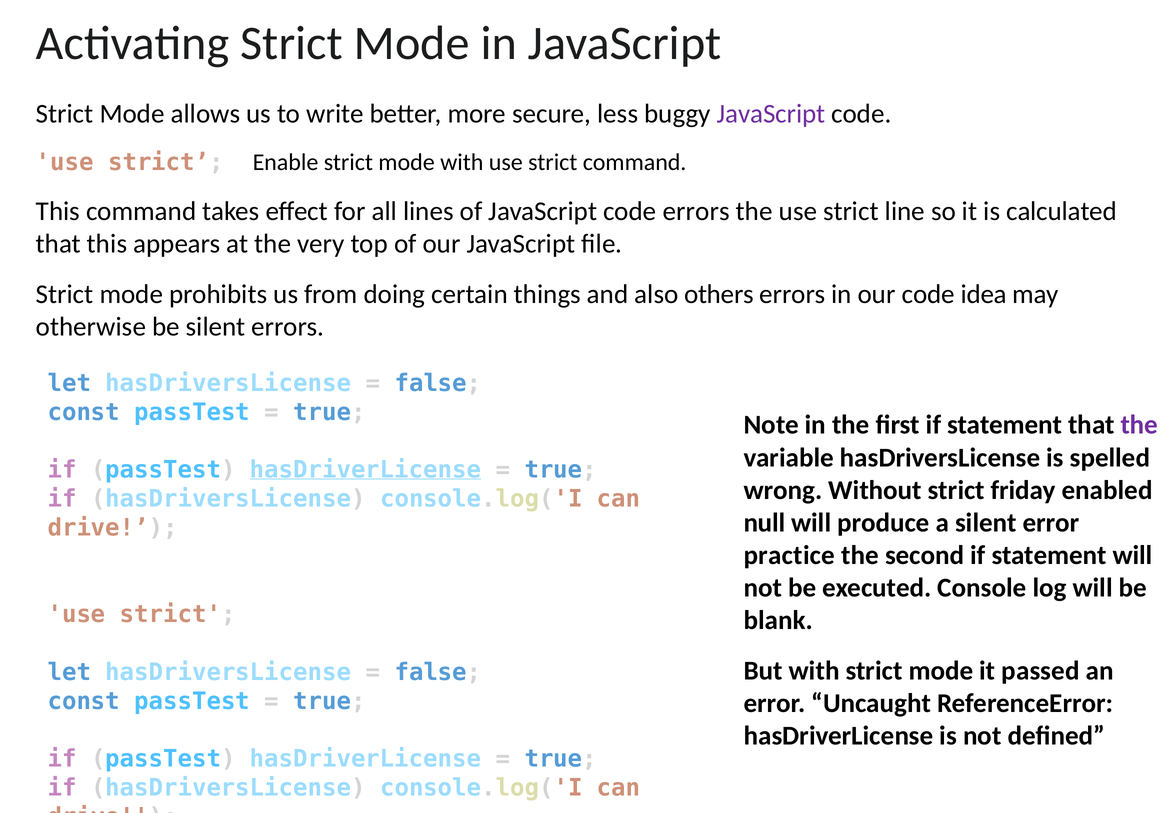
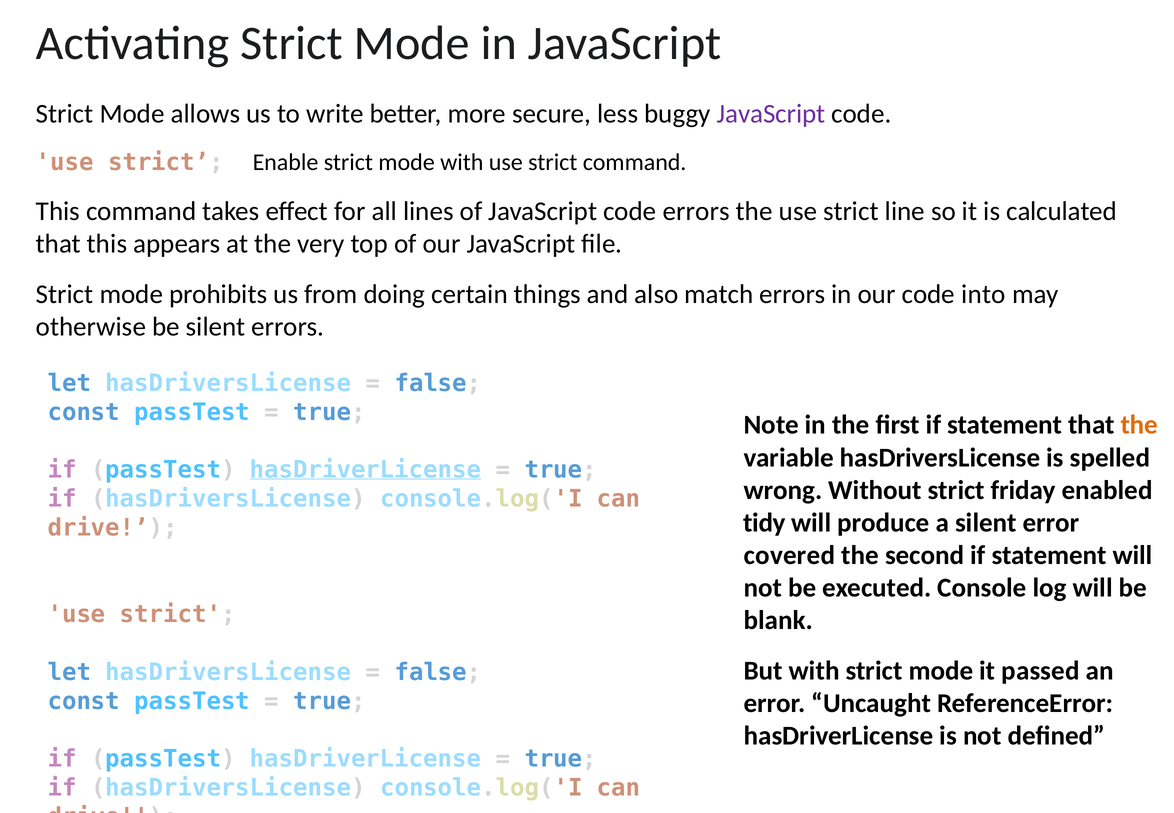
others: others -> match (719, 294)
idea: idea -> into (983, 294)
the colour: purple -> orange (1139, 425)
null: null -> tidy (764, 522)
practice: practice -> covered (789, 555)
